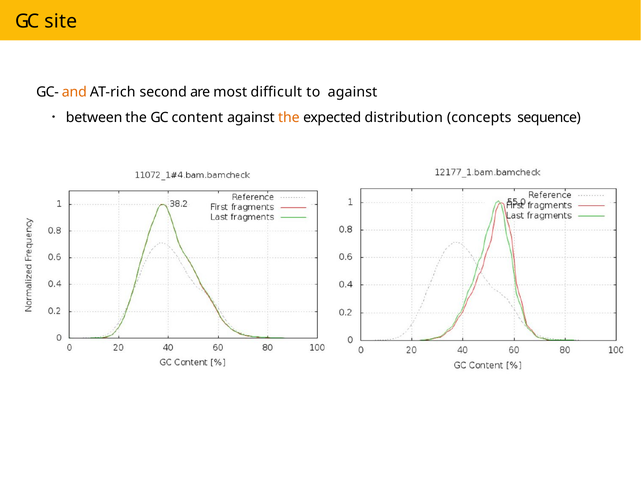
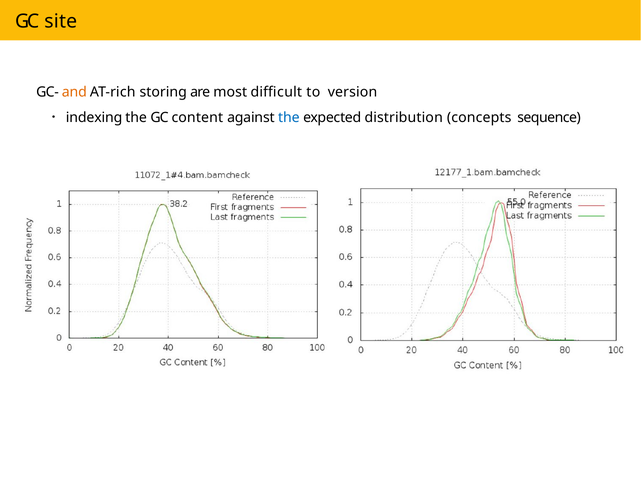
second: second -> storing (163, 92)
to against: against -> version (353, 92)
between: between -> indexing (94, 118)
the colour: orange -> blue (289, 118)
